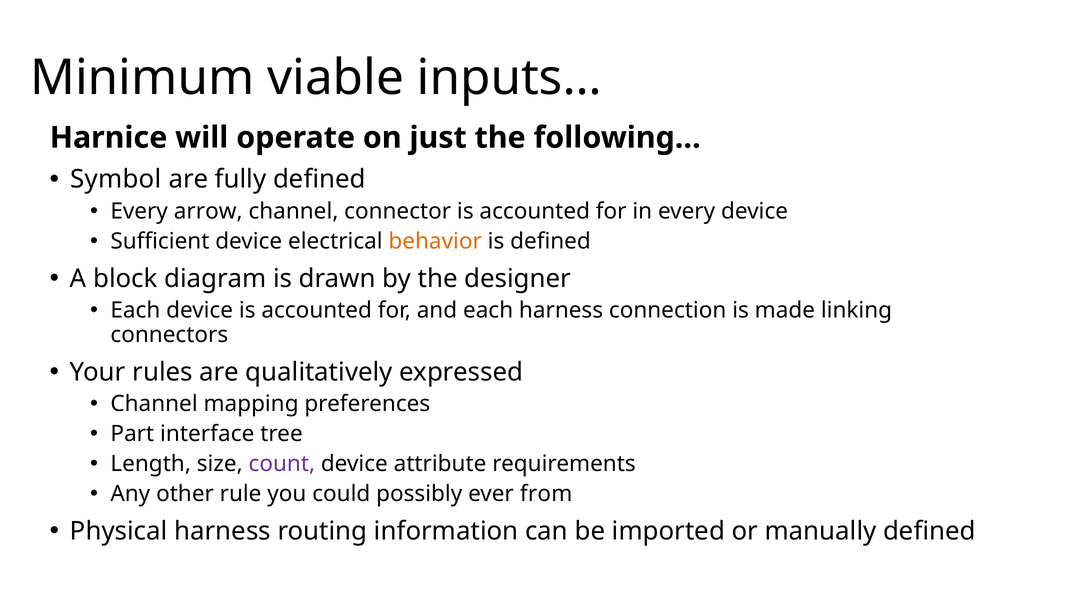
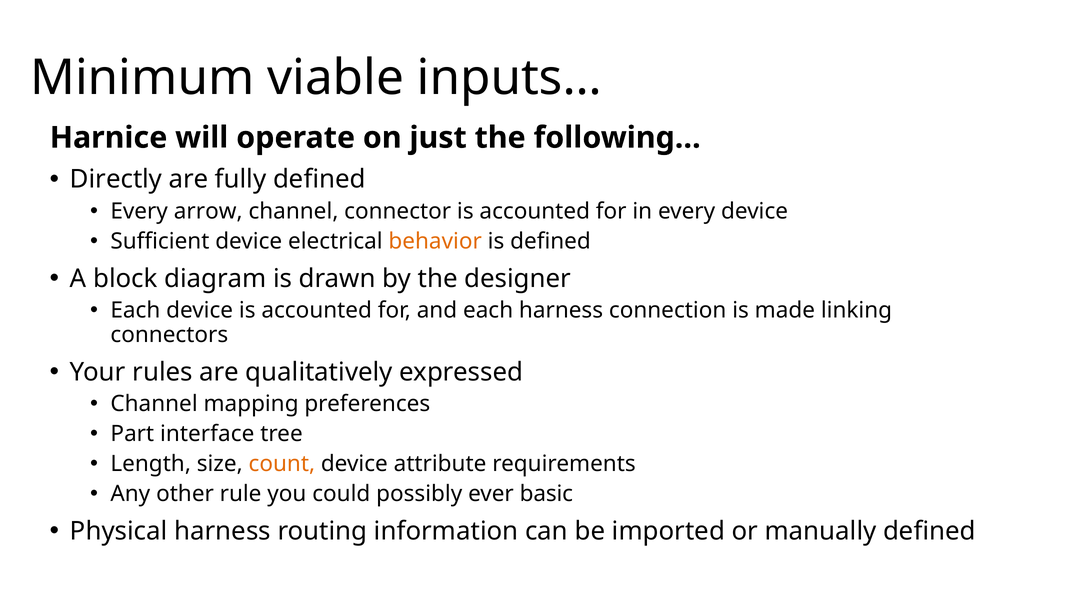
Symbol: Symbol -> Directly (116, 179)
count colour: purple -> orange (282, 463)
from: from -> basic (546, 493)
